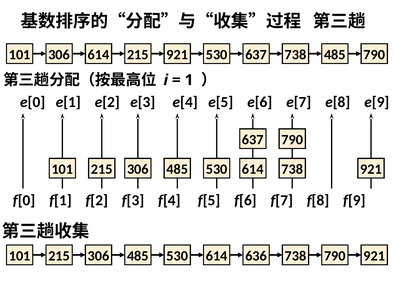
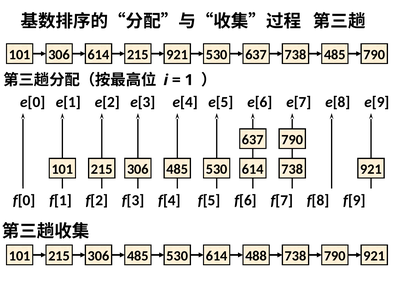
636: 636 -> 488 (256, 256)
